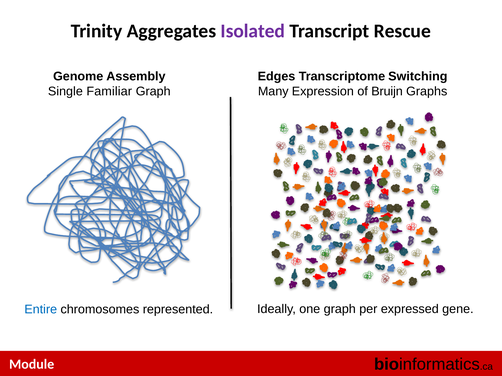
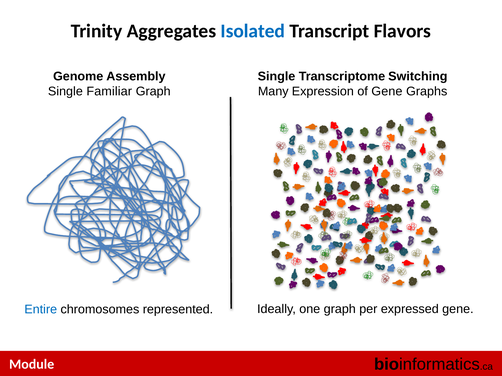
Isolated colour: purple -> blue (253, 31)
Rescue: Rescue -> Flavors (402, 31)
Edges: Edges -> Single (277, 77)
of Bruijn: Bruijn -> Gene (387, 92)
